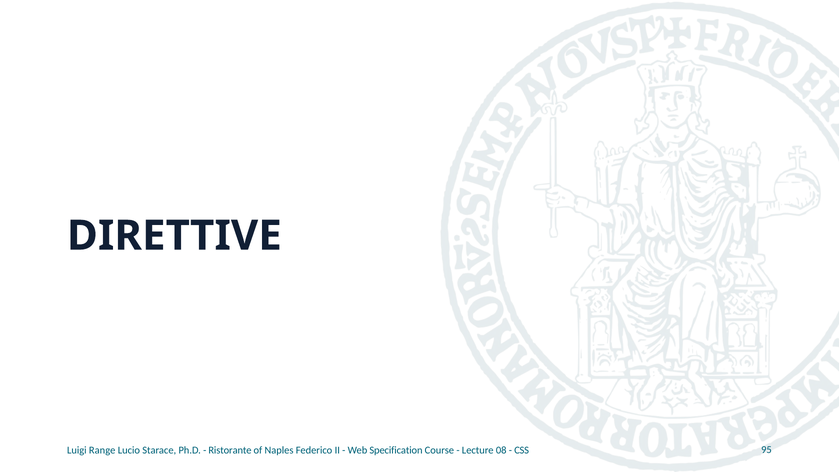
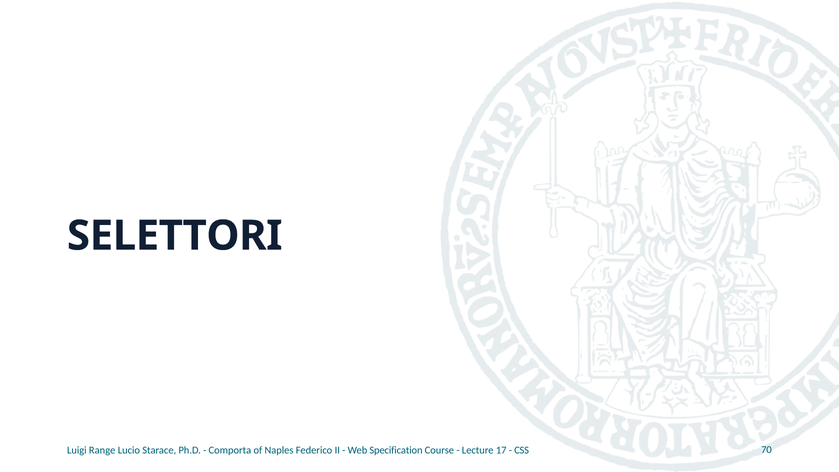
DIRETTIVE: DIRETTIVE -> SELETTORI (175, 236)
Ristorante: Ristorante -> Comporta (230, 450)
08: 08 -> 17 (501, 450)
95: 95 -> 70 (766, 450)
